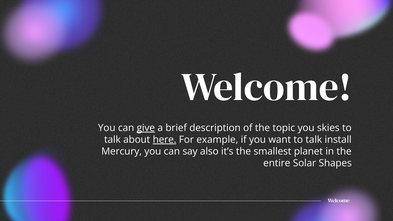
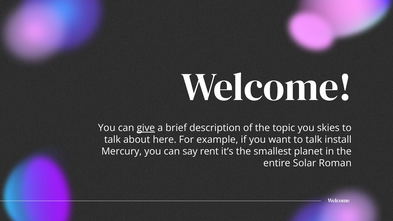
here underline: present -> none (165, 140)
also: also -> rent (209, 151)
Shapes: Shapes -> Roman (335, 163)
